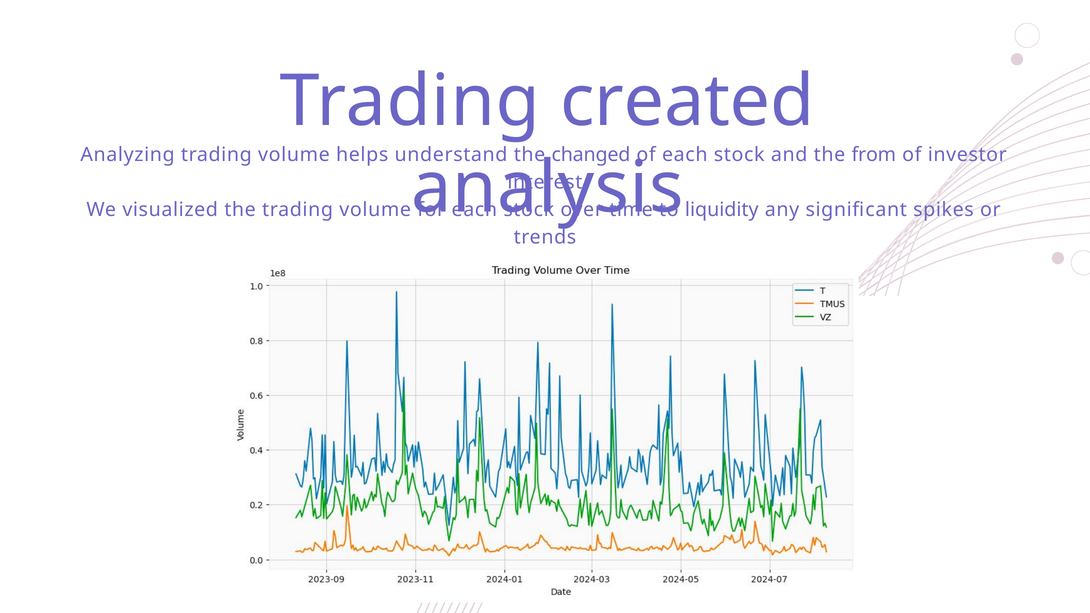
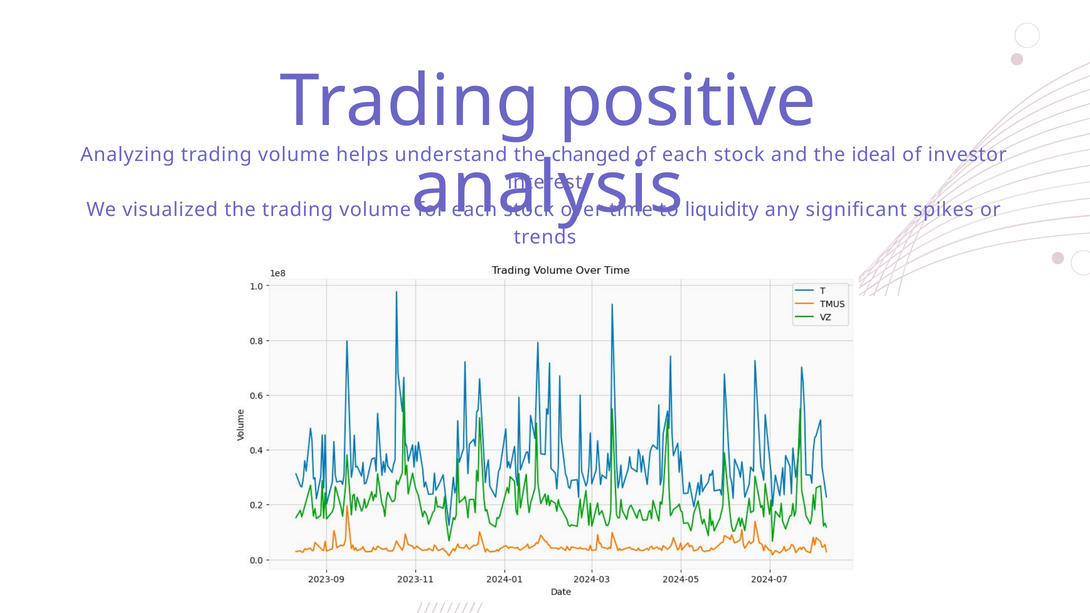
created: created -> positive (687, 102)
from: from -> ideal (874, 155)
